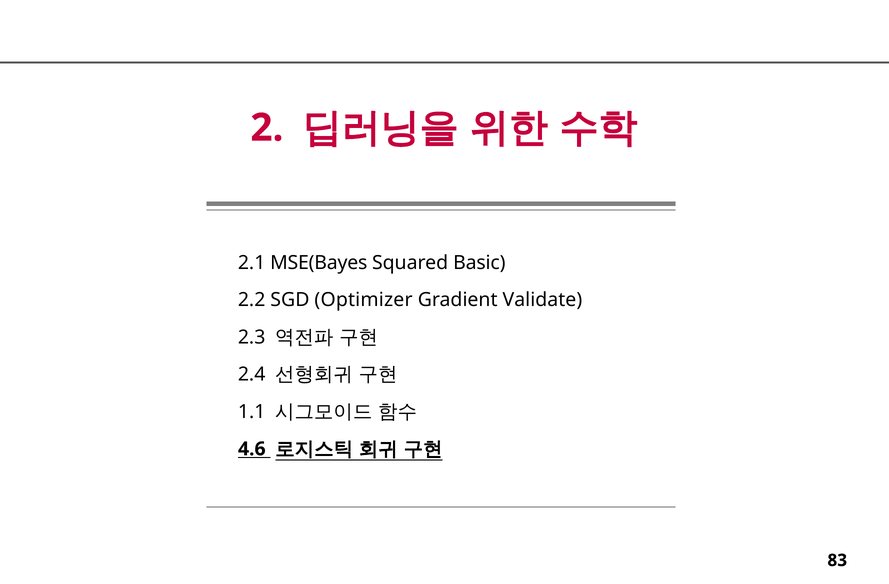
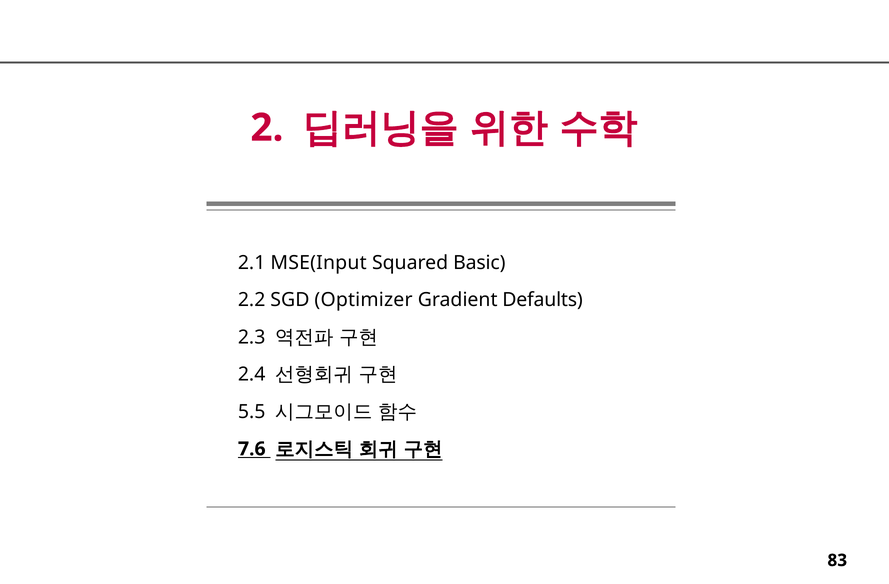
MSE(Bayes: MSE(Bayes -> MSE(Input (319, 263)
Validate: Validate -> Defaults (543, 300)
1.1: 1.1 -> 5.5 (252, 412)
4.6: 4.6 -> 7.6 (252, 449)
